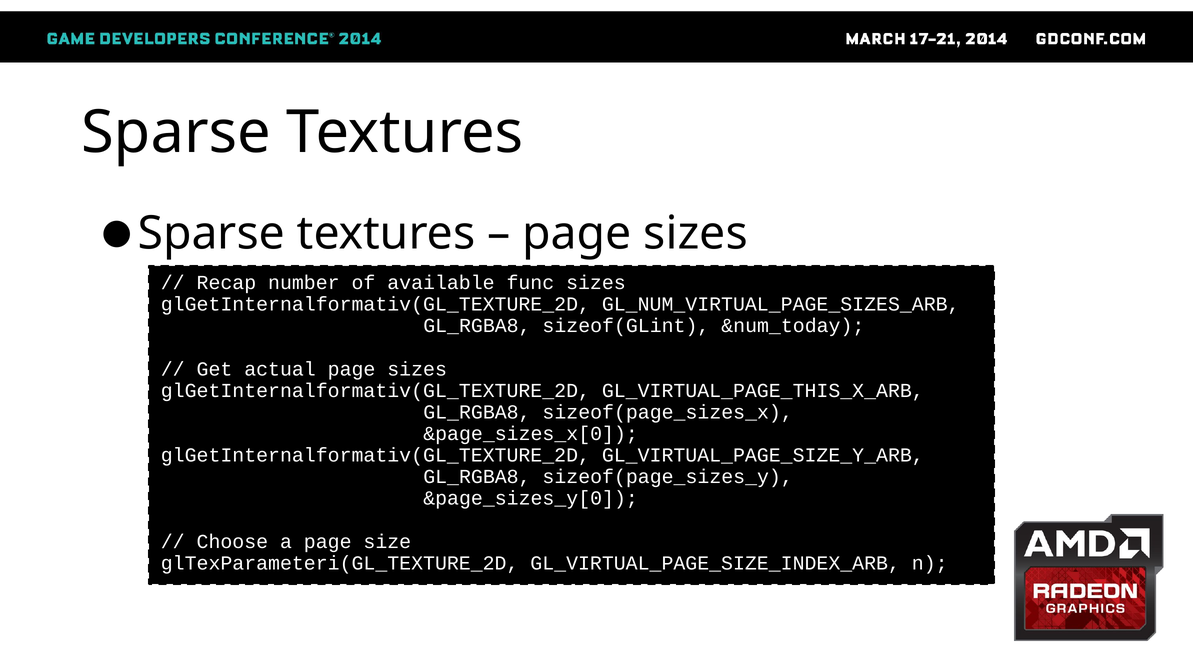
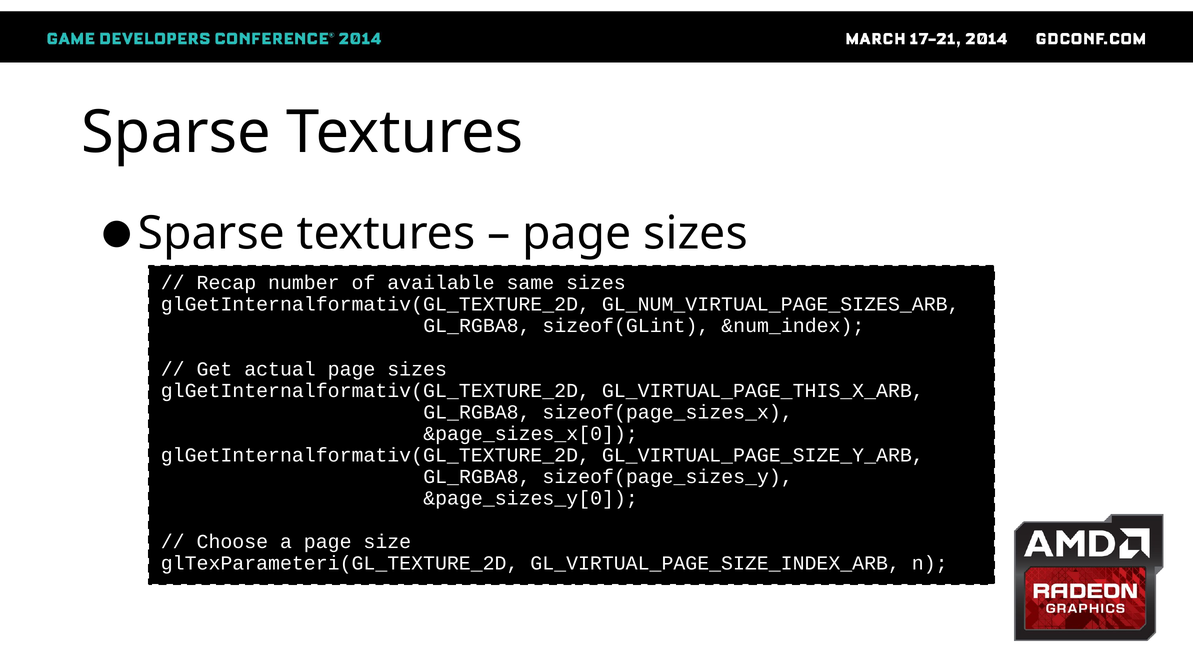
func: func -> same (530, 283)
&num_today: &num_today -> &num_index (793, 326)
